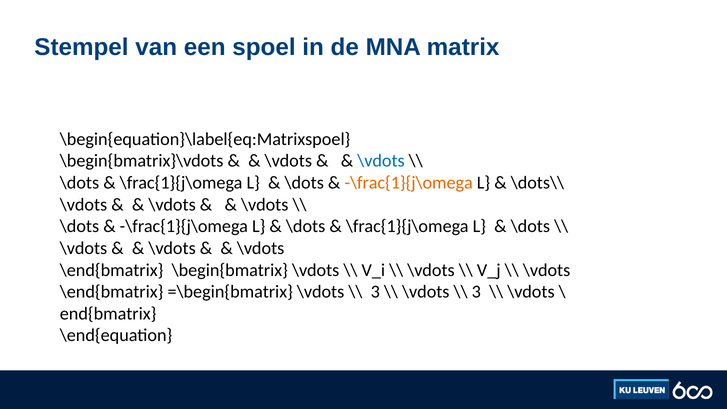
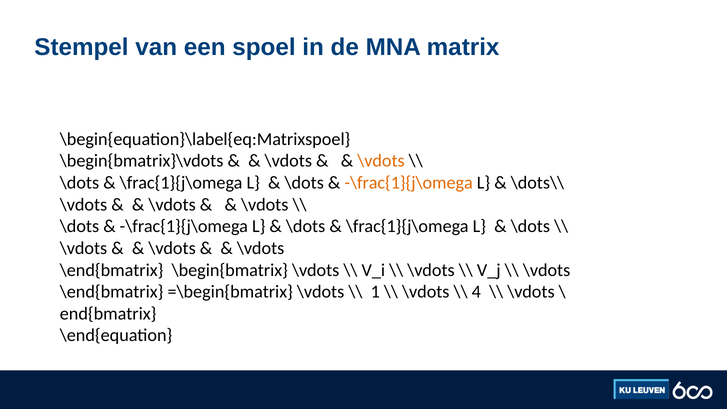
\vdots colour: blue -> orange (381, 161)
3: 3 -> 1 (375, 292)
3: 3 -> 4 (476, 292)
